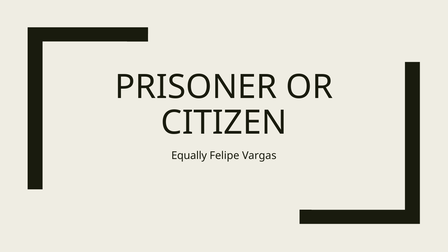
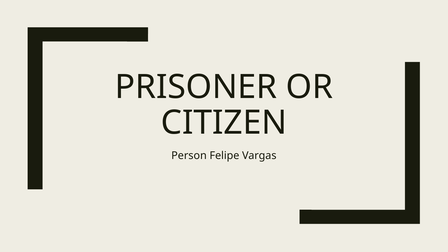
Equally: Equally -> Person (189, 156)
